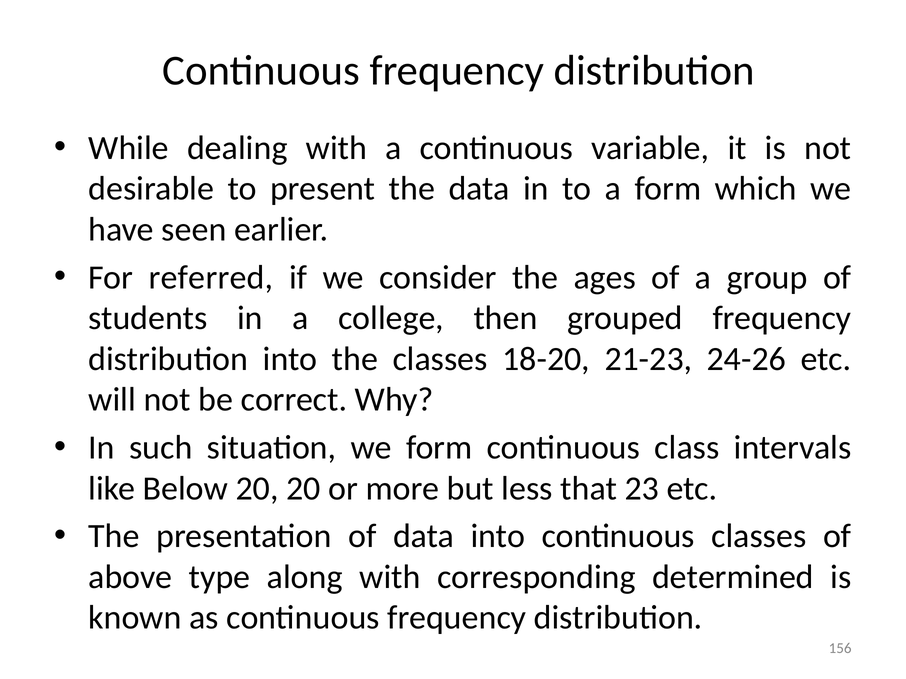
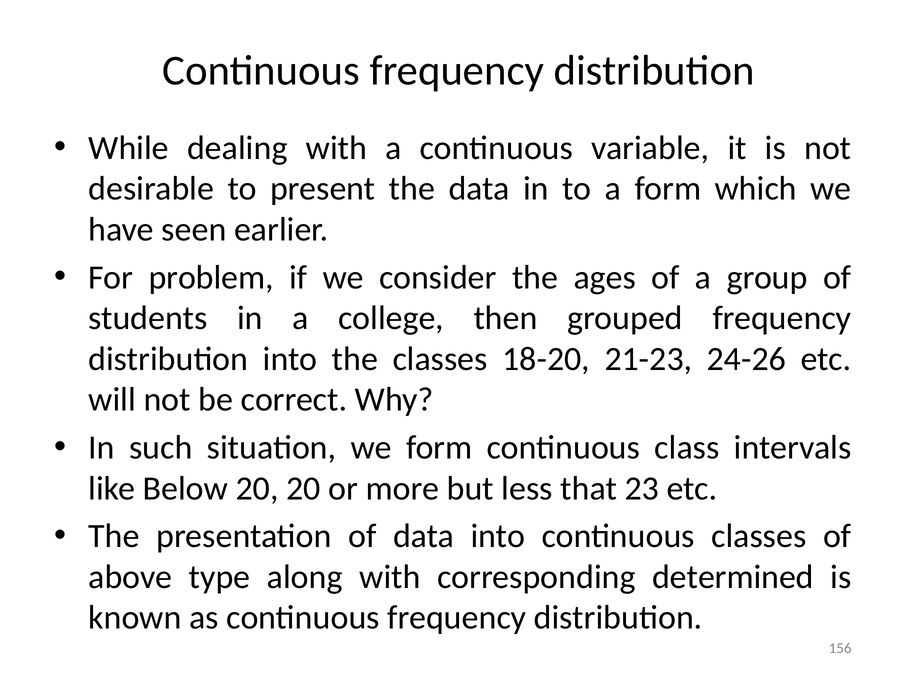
referred: referred -> problem (211, 278)
